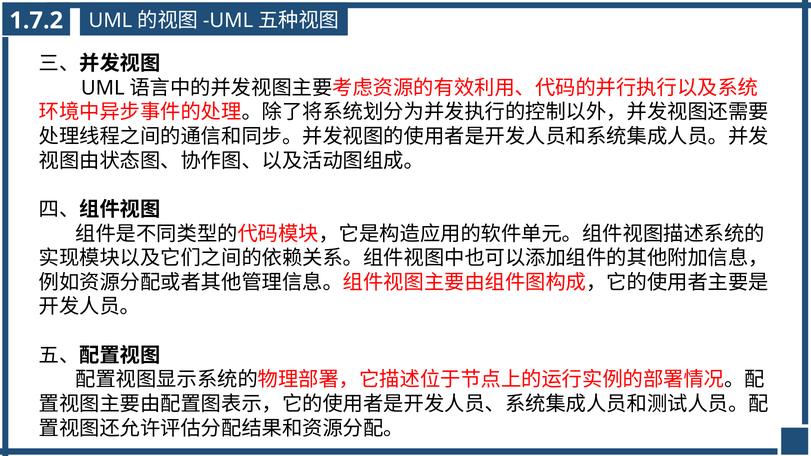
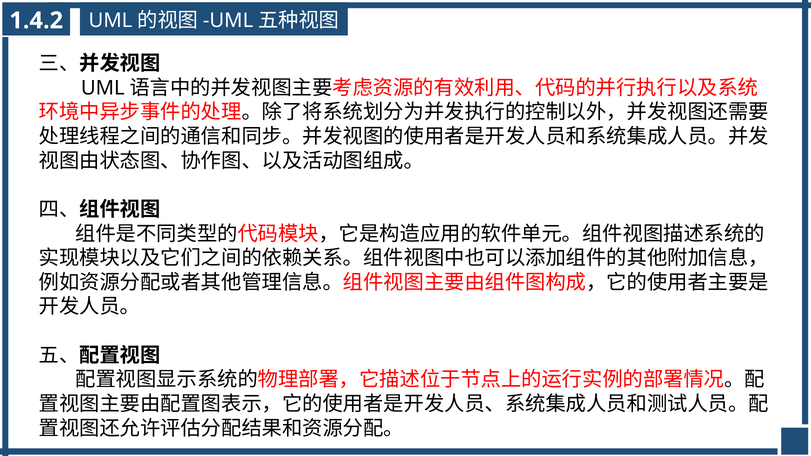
1.7.2: 1.7.2 -> 1.4.2 (36, 21)
